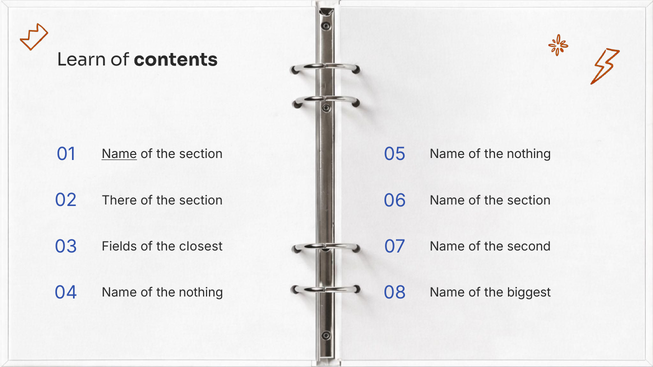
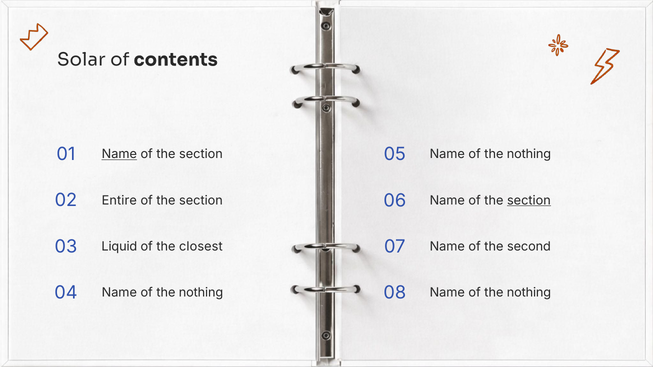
Learn: Learn -> Solar (81, 60)
There: There -> Entire (119, 201)
section underline: none -> present (529, 201)
Fields: Fields -> Liquid (119, 247)
biggest: biggest -> nothing (529, 293)
